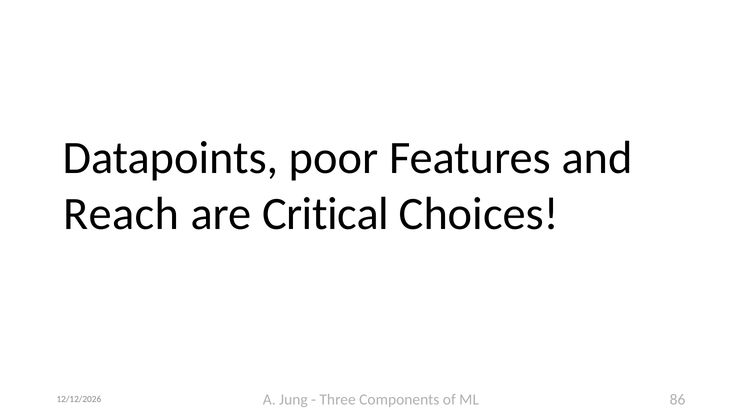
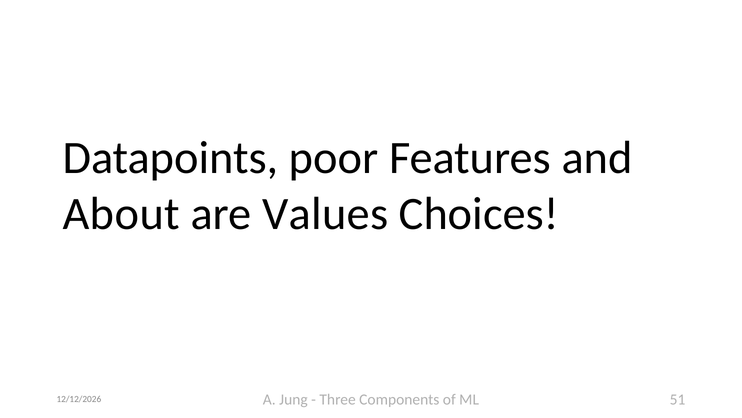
Reach: Reach -> About (121, 213)
Critical: Critical -> Values (325, 213)
86: 86 -> 51 (678, 399)
